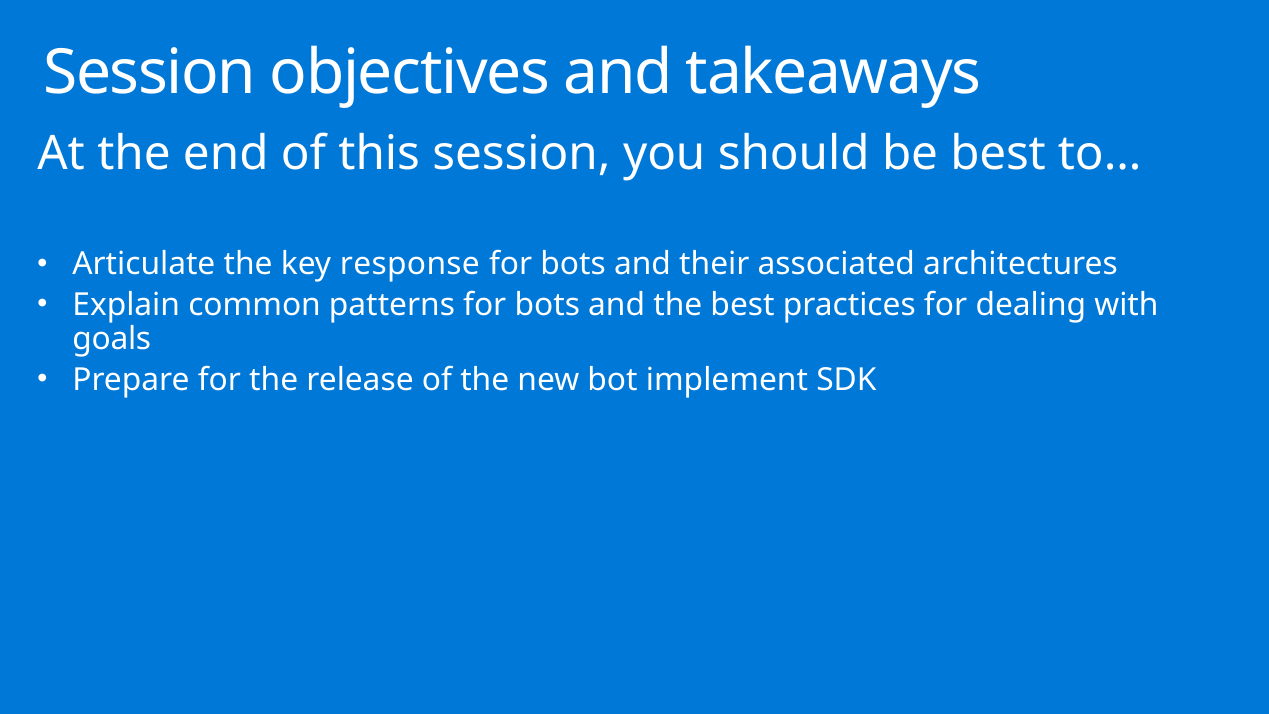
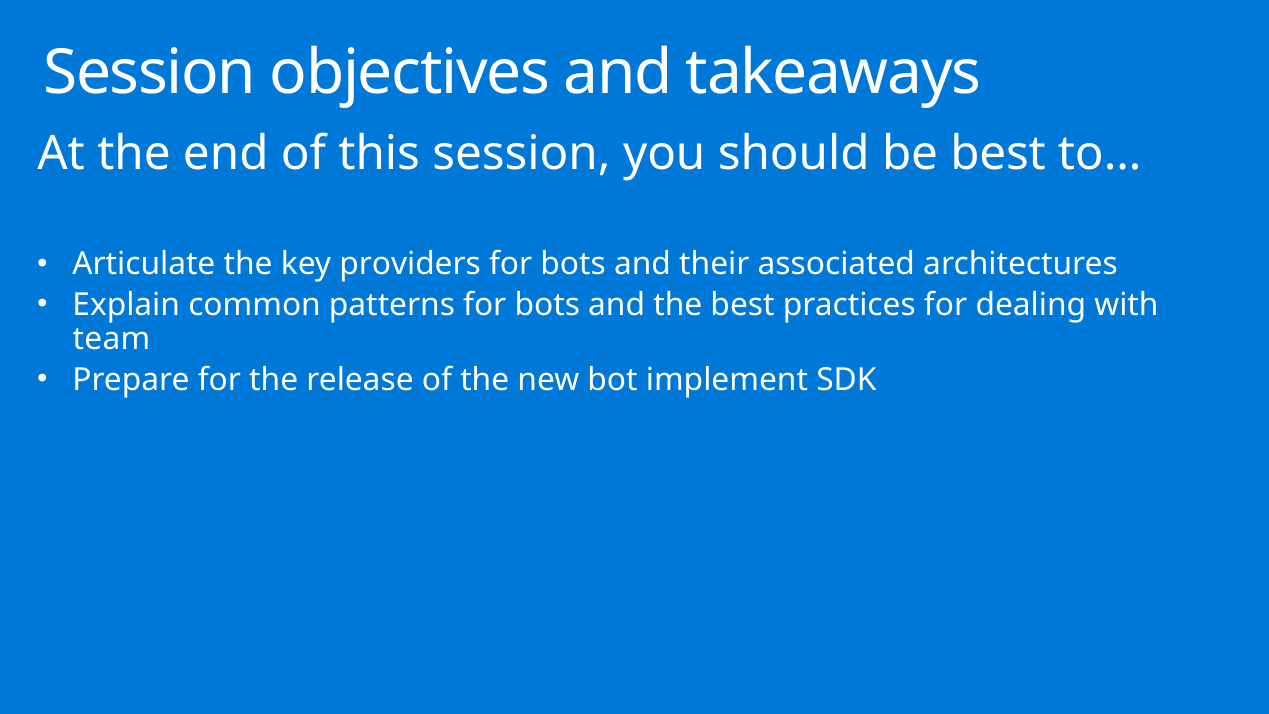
response: response -> providers (410, 264)
goals: goals -> team (111, 339)
